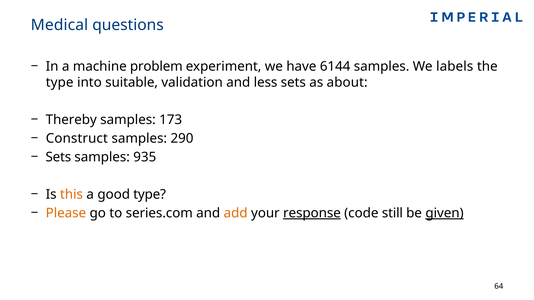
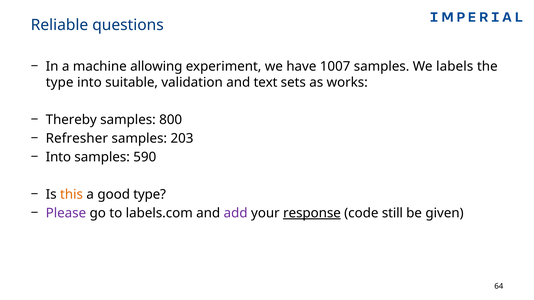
Medical: Medical -> Reliable (59, 25)
problem: problem -> allowing (156, 66)
6144: 6144 -> 1007 (335, 66)
less: less -> text (266, 83)
about: about -> works (347, 83)
173: 173 -> 800 (171, 120)
Construct: Construct -> Refresher (77, 139)
290: 290 -> 203 (182, 139)
Sets: Sets -> Into (58, 157)
935: 935 -> 590 (145, 157)
Please colour: orange -> purple (66, 213)
series.com: series.com -> labels.com (159, 213)
add colour: orange -> purple (236, 213)
given underline: present -> none (445, 213)
